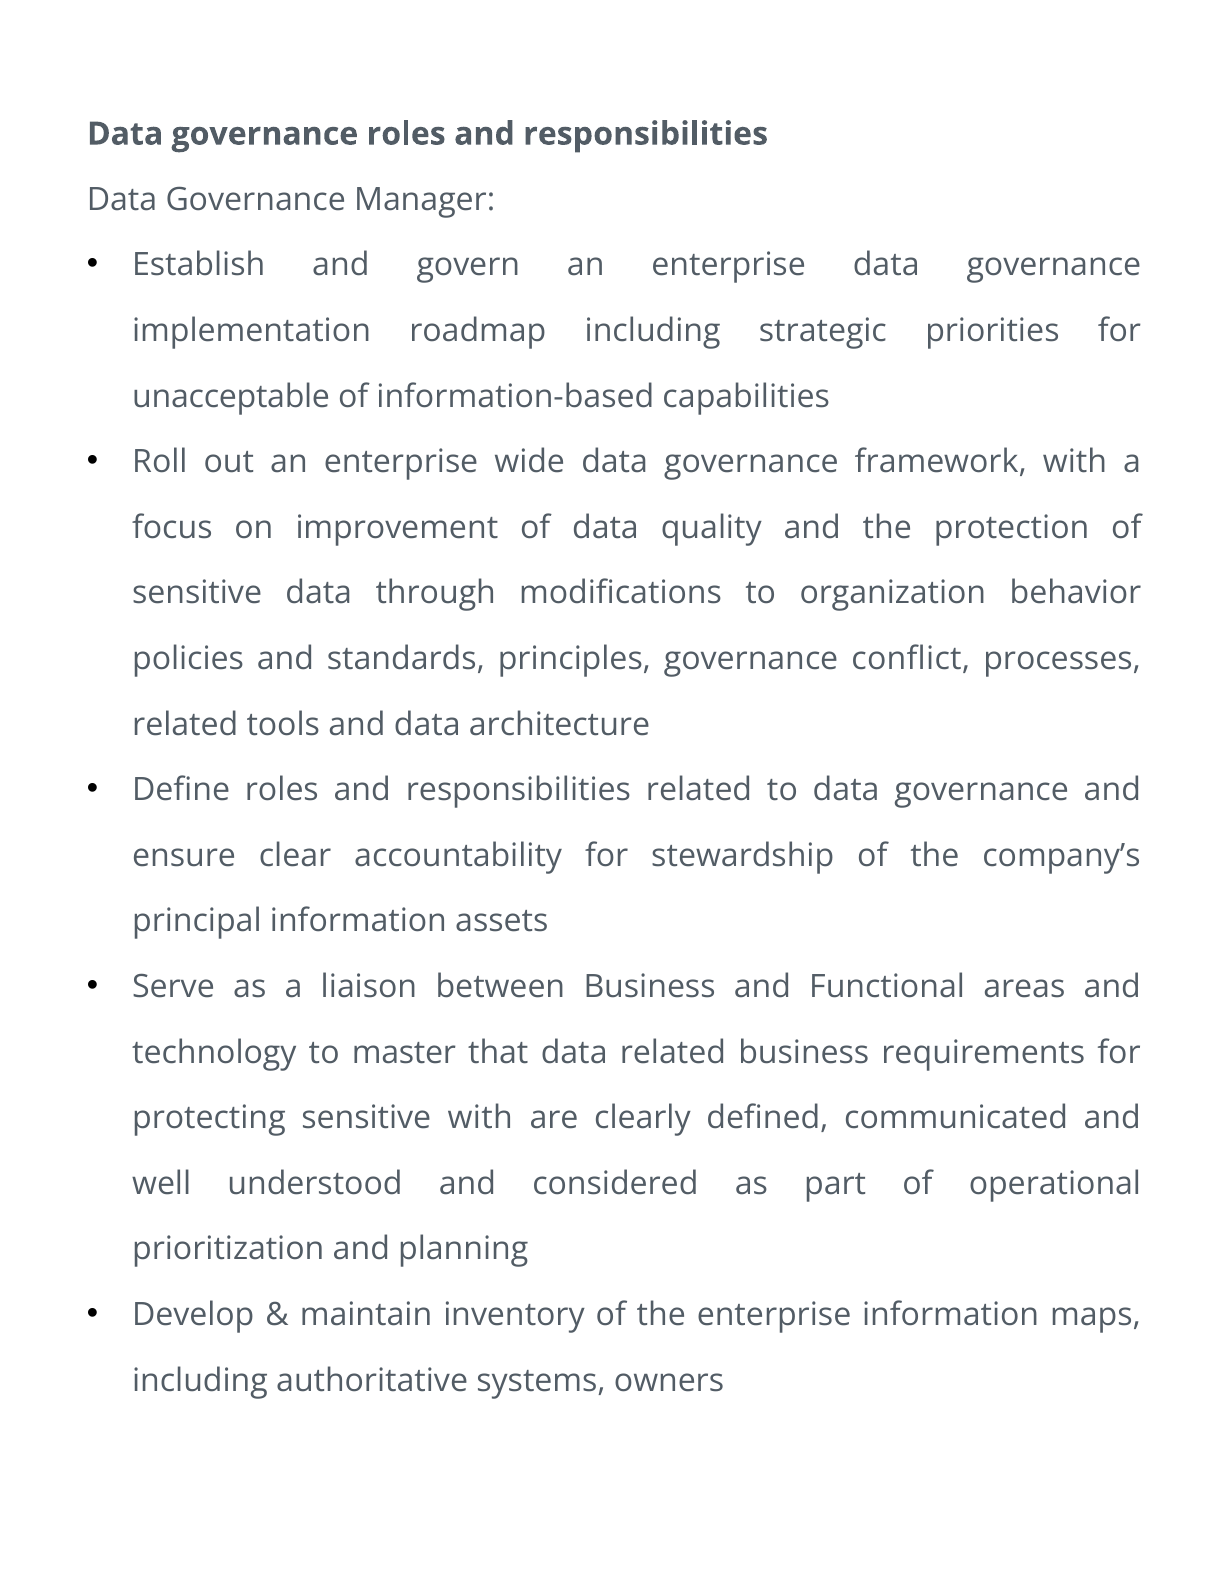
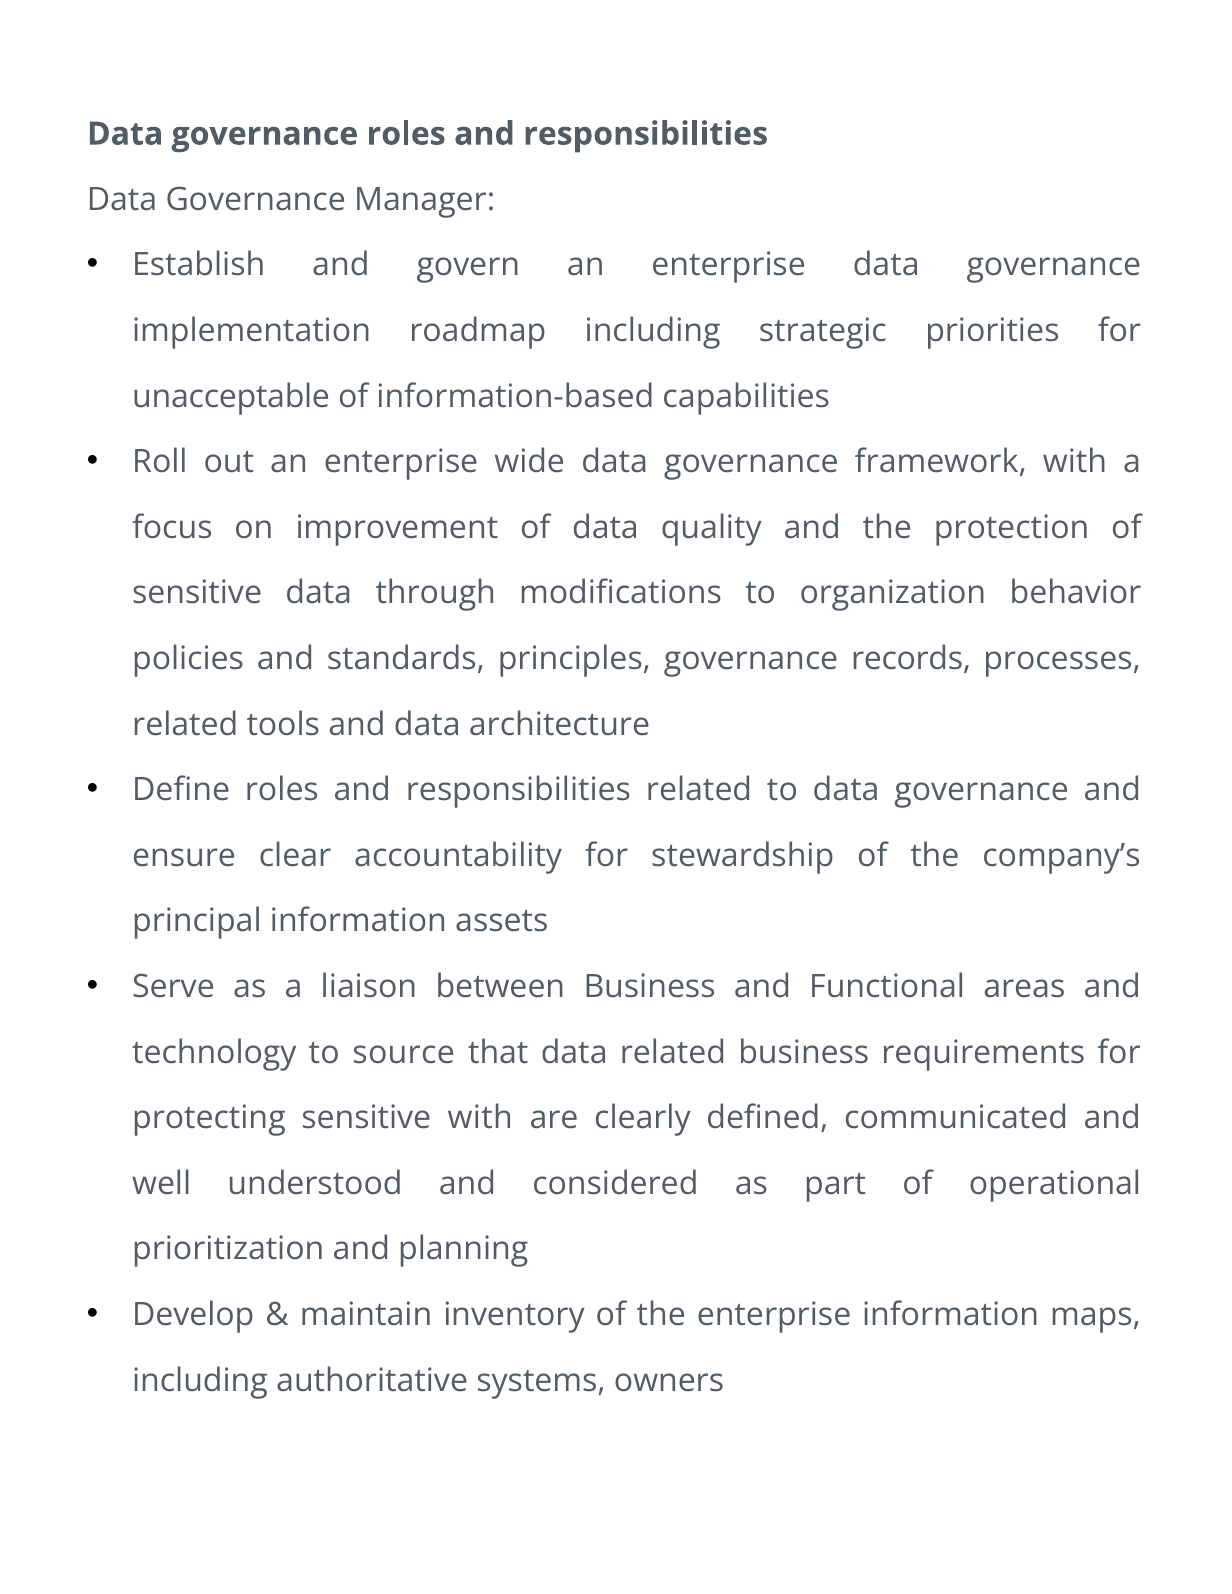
conflict: conflict -> records (911, 659)
master: master -> source (404, 1053)
